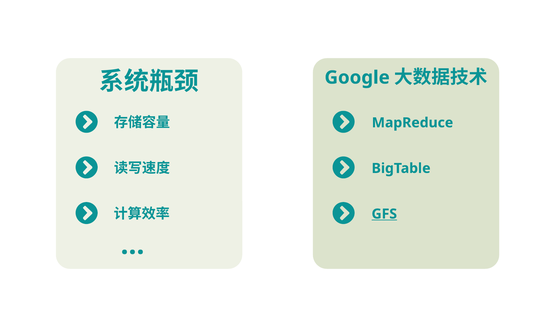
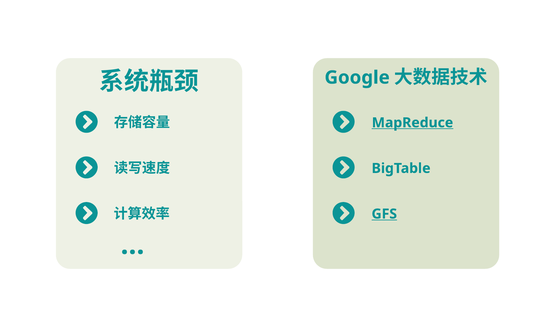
MapReduce underline: none -> present (413, 123)
